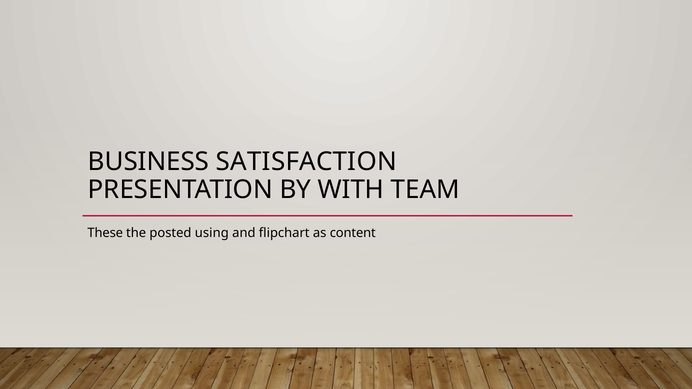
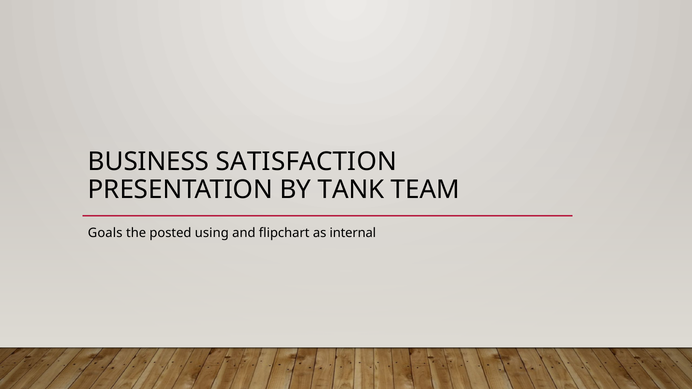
WITH: WITH -> TANK (351, 190)
These: These -> Goals (105, 233)
content: content -> internal (353, 233)
